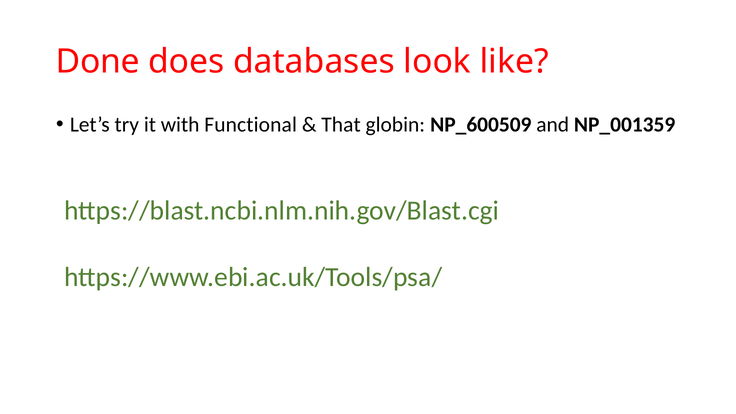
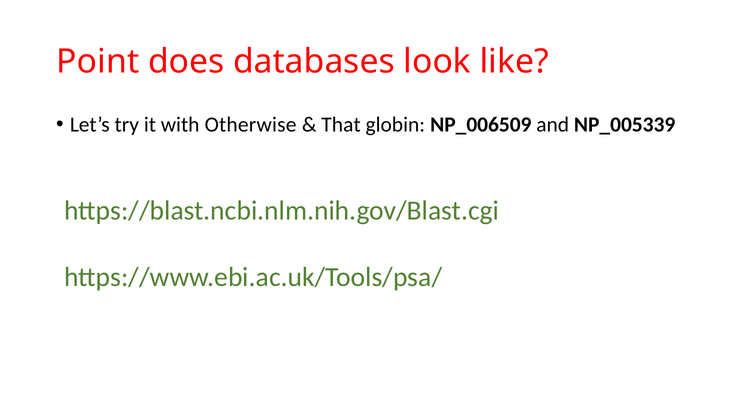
Done: Done -> Point (98, 62)
Functional: Functional -> Otherwise (251, 124)
NP_600509: NP_600509 -> NP_006509 (481, 124)
NP_001359: NP_001359 -> NP_005339 (625, 124)
